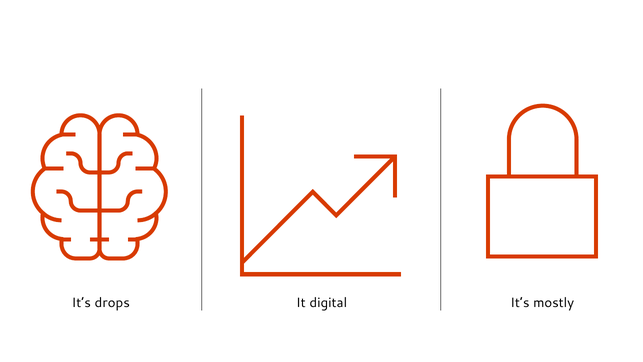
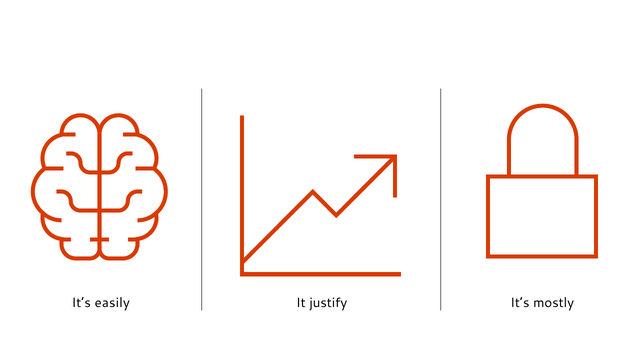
drops: drops -> easily (112, 303)
digital: digital -> justify (328, 303)
